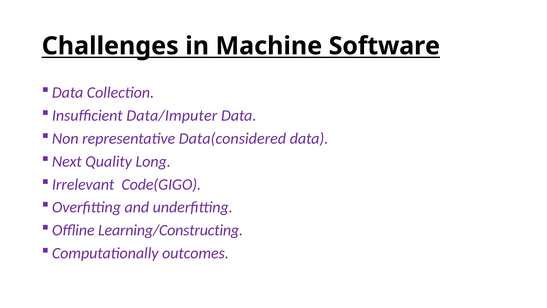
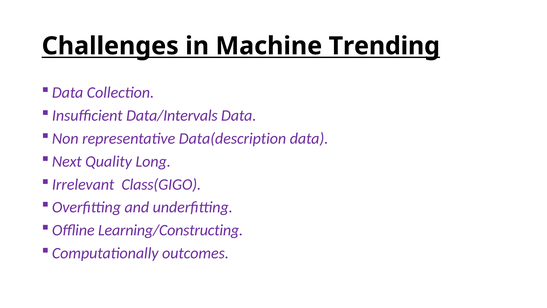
Software: Software -> Trending (384, 46)
Data/Imputer: Data/Imputer -> Data/Intervals (172, 115)
Data(considered: Data(considered -> Data(description (232, 138)
Code(GIGO: Code(GIGO -> Class(GIGO (161, 184)
